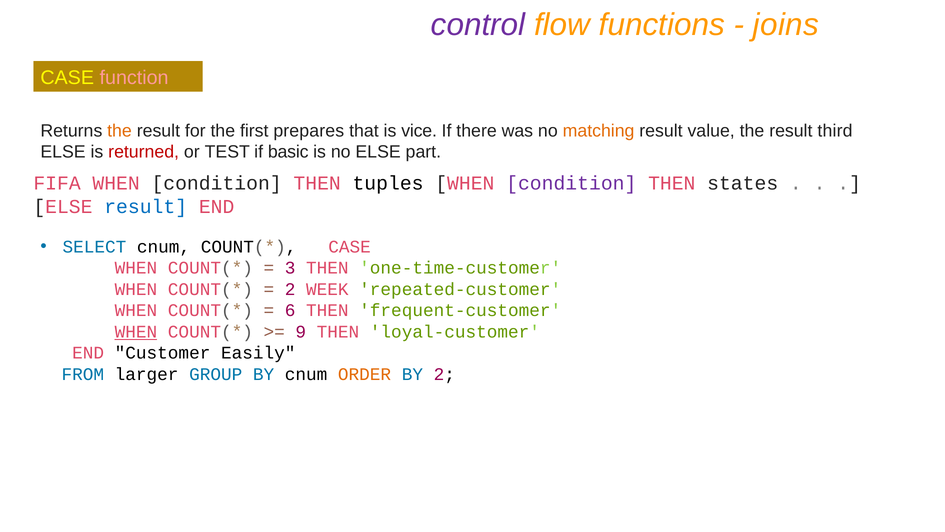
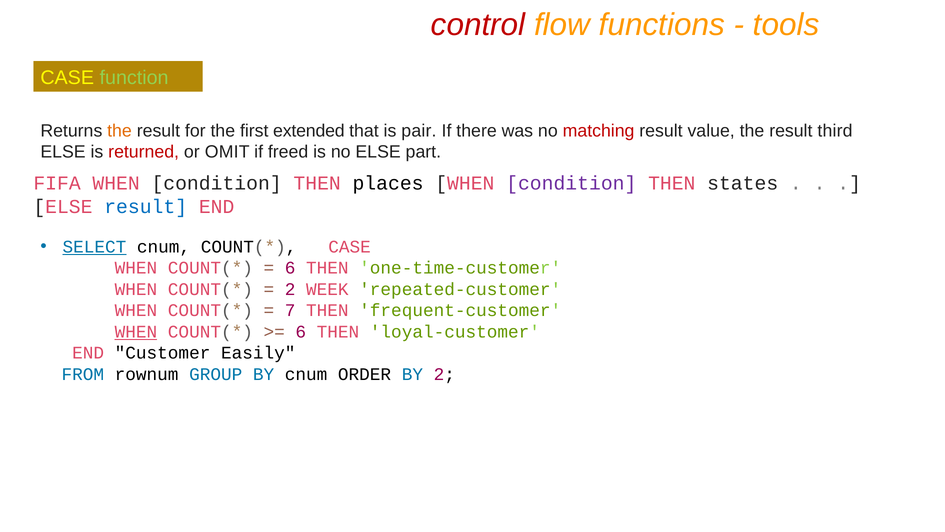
control colour: purple -> red (478, 25)
joins: joins -> tools (786, 25)
function colour: pink -> light green (134, 78)
prepares: prepares -> extended (309, 131)
vice: vice -> pair (419, 131)
matching colour: orange -> red (599, 131)
TEST: TEST -> OMIT (227, 152)
basic: basic -> freed (288, 152)
tuples: tuples -> places (388, 183)
SELECT underline: none -> present (94, 246)
3: 3 -> 6 (290, 268)
6: 6 -> 7 (290, 310)
9: 9 -> 6 (301, 332)
larger: larger -> rownum (147, 374)
ORDER colour: orange -> black (365, 374)
